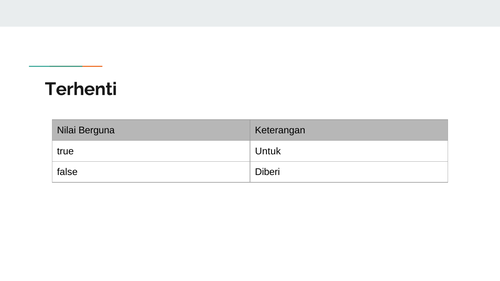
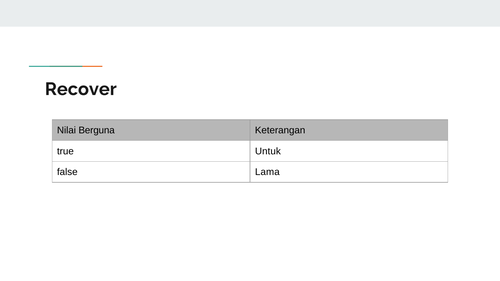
Terhenti: Terhenti -> Recover (81, 89)
Diberi: Diberi -> Lama (267, 172)
